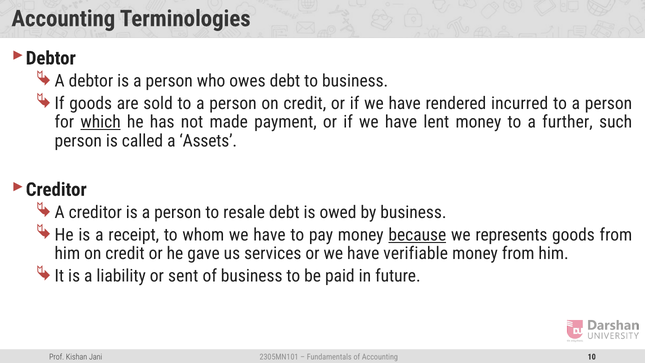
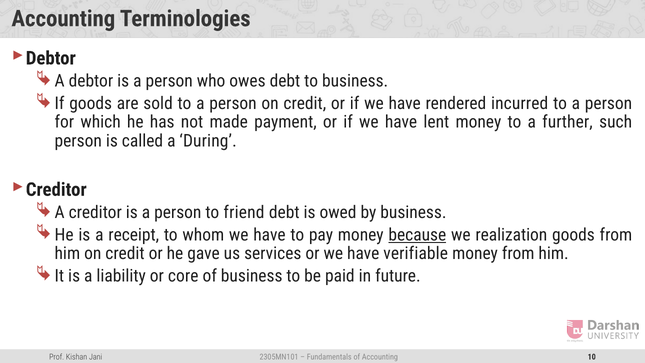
which underline: present -> none (101, 122)
Assets: Assets -> During (208, 141)
resale: resale -> friend (244, 212)
represents: represents -> realization (511, 235)
sent: sent -> core (183, 276)
